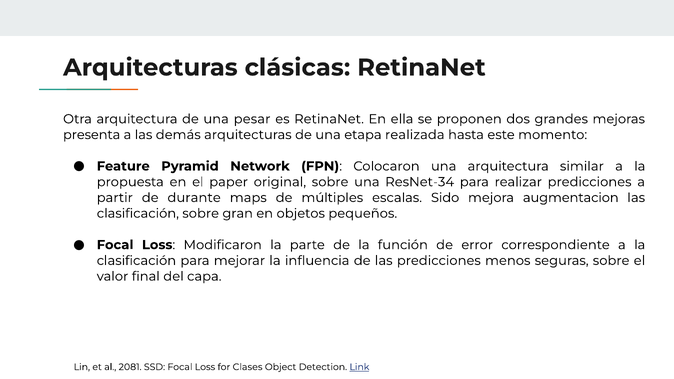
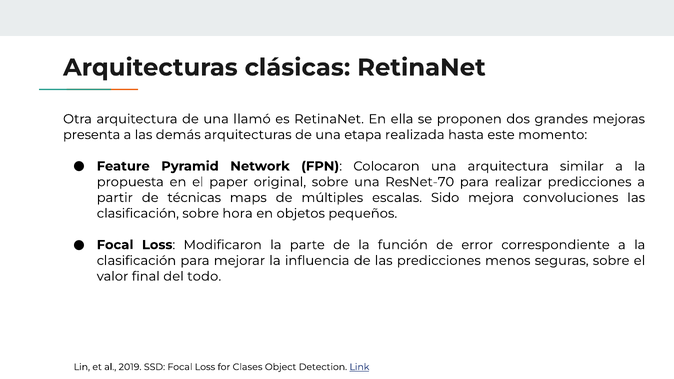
pesar: pesar -> llamó (252, 119)
ResNet-34: ResNet-34 -> ResNet-70 (420, 182)
durante: durante -> técnicas (194, 198)
augmentacion: augmentacion -> convoluciones (571, 198)
gran: gran -> hora (238, 213)
capa: capa -> todo (204, 276)
2081: 2081 -> 2019 (130, 367)
